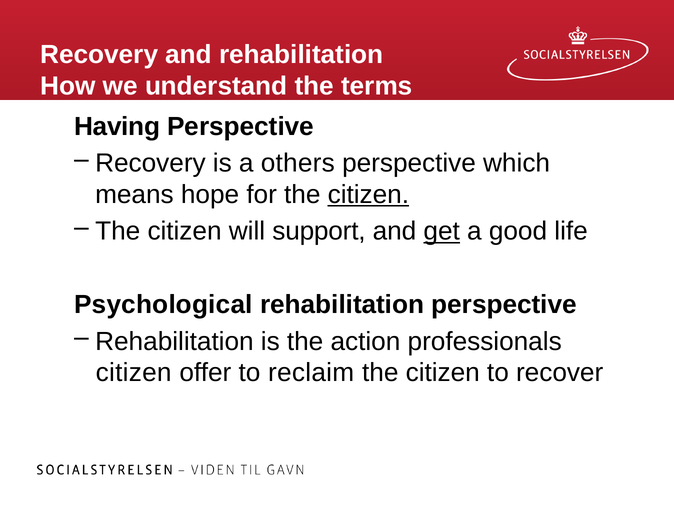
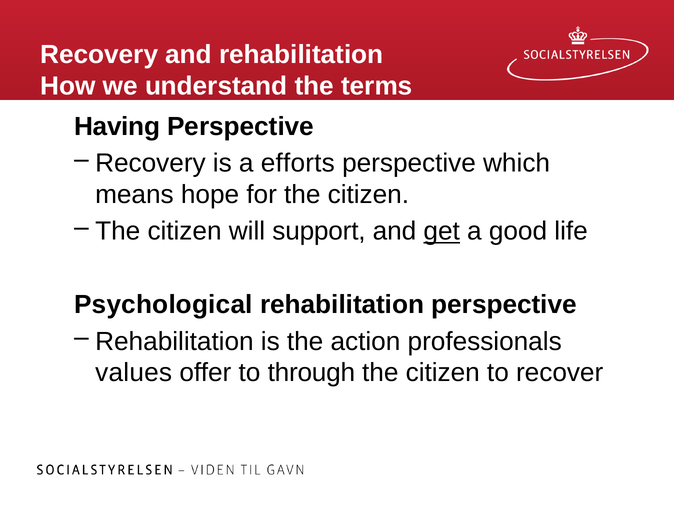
others: others -> efforts (298, 163)
citizen underline: present -> none (368, 195)
citizen: citizen -> values (134, 373)
reclaim: reclaim -> through (311, 373)
